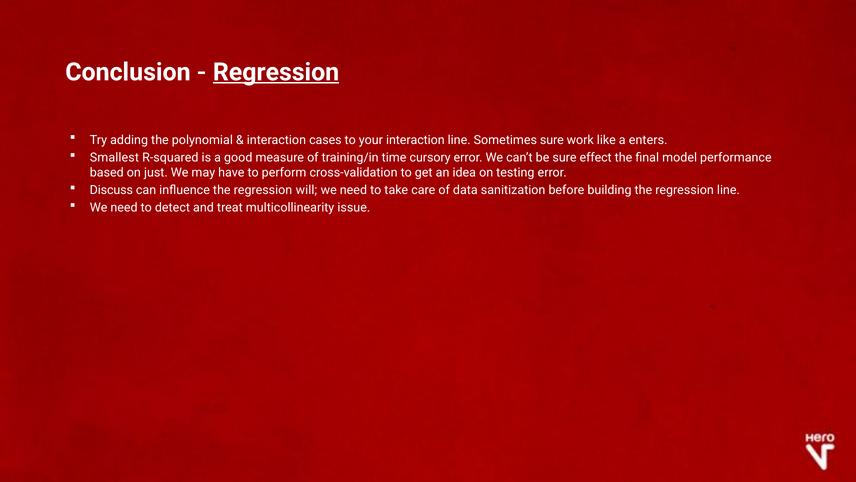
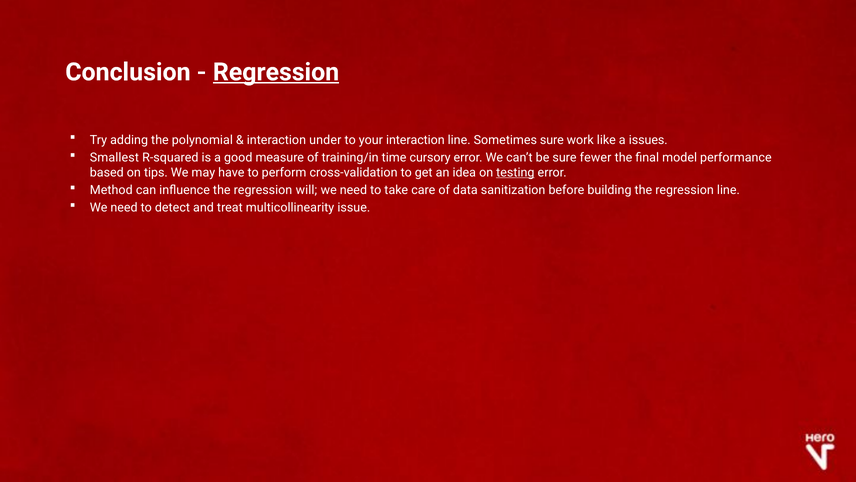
cases: cases -> under (325, 140)
enters: enters -> issues (648, 140)
effect: effect -> fewer (596, 157)
just: just -> tips (156, 172)
testing underline: none -> present (515, 172)
Discuss: Discuss -> Method (111, 190)
